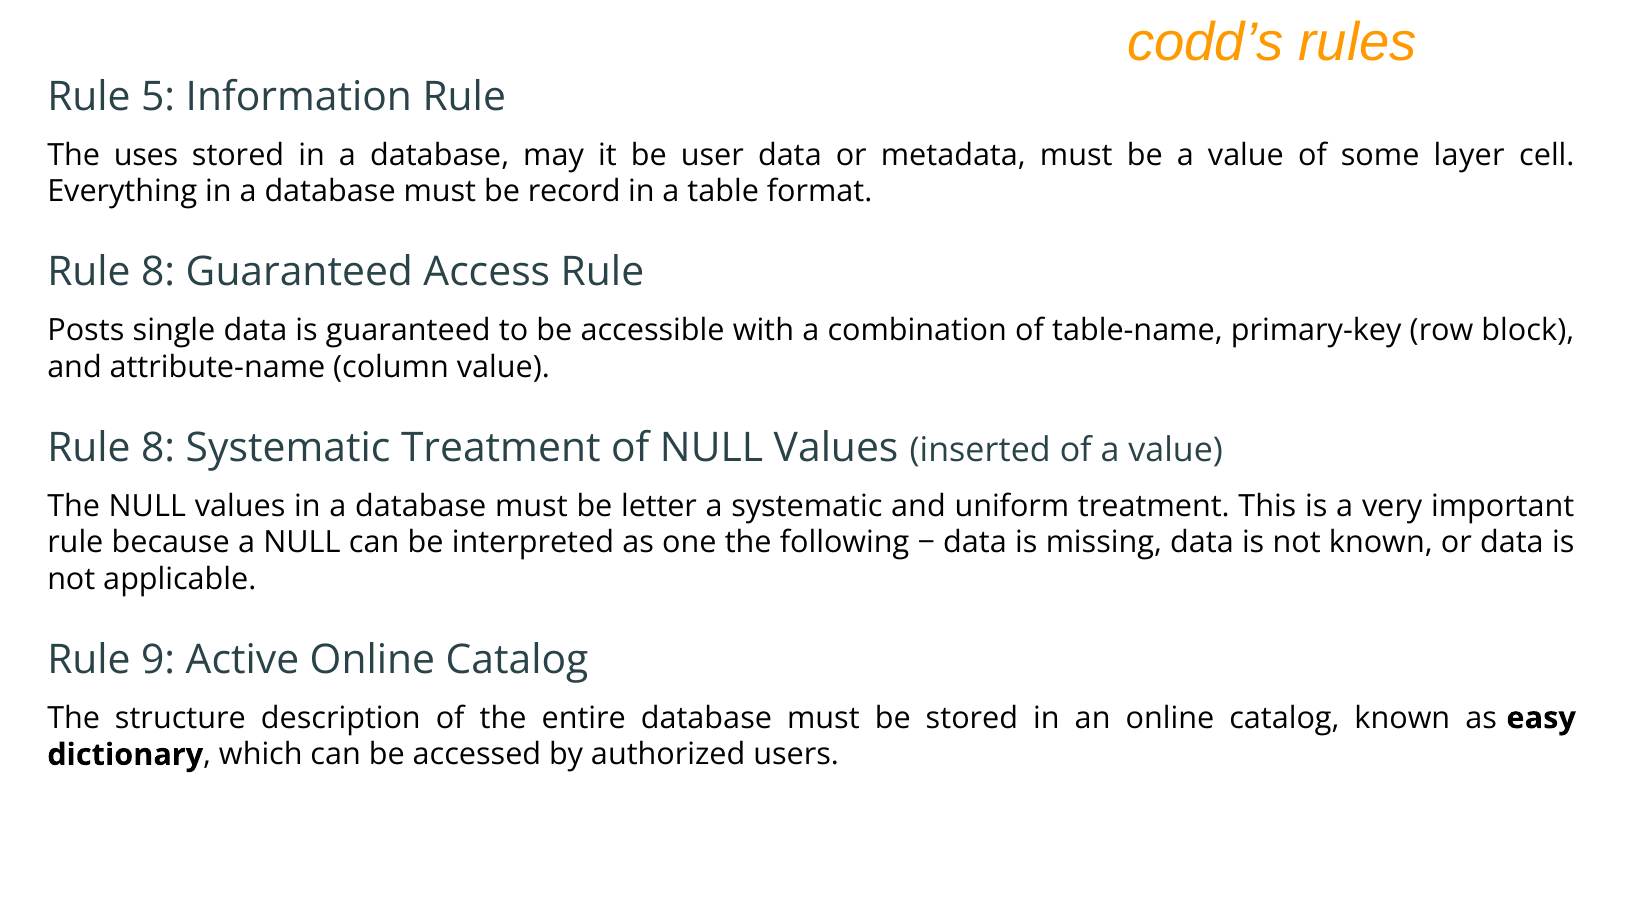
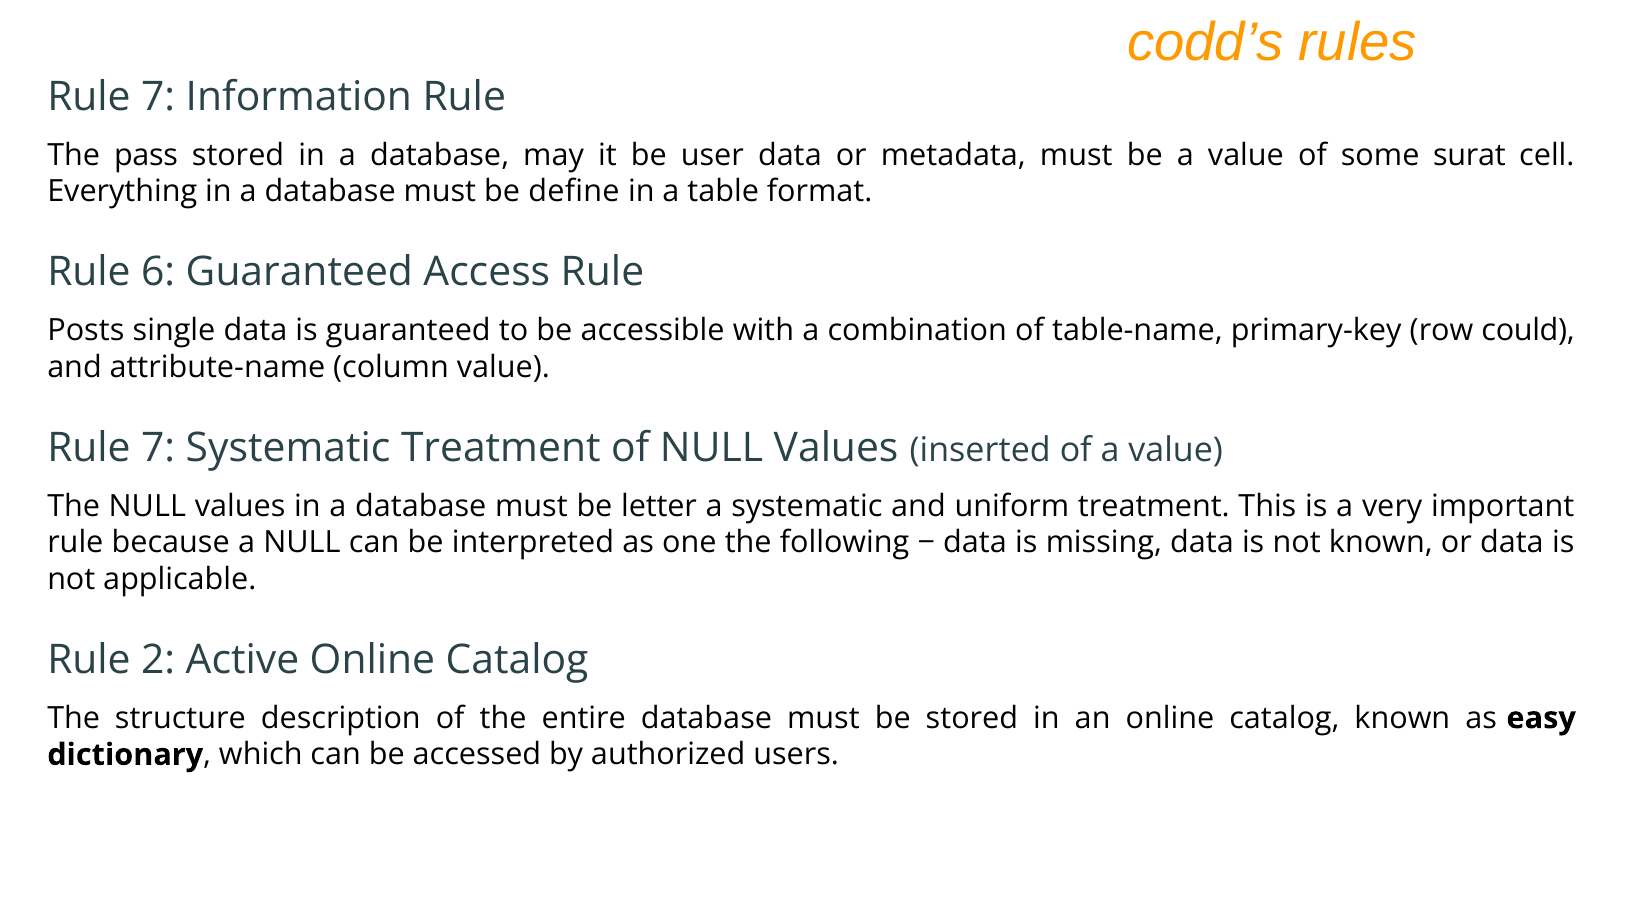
5: 5 -> 7 (158, 97)
uses: uses -> pass (146, 155)
layer: layer -> surat (1469, 155)
record: record -> define (574, 192)
8: 8 -> 6 (158, 272)
block: block -> could (1528, 331)
8: 8 -> 7 (158, 448)
9: 9 -> 2 (158, 660)
